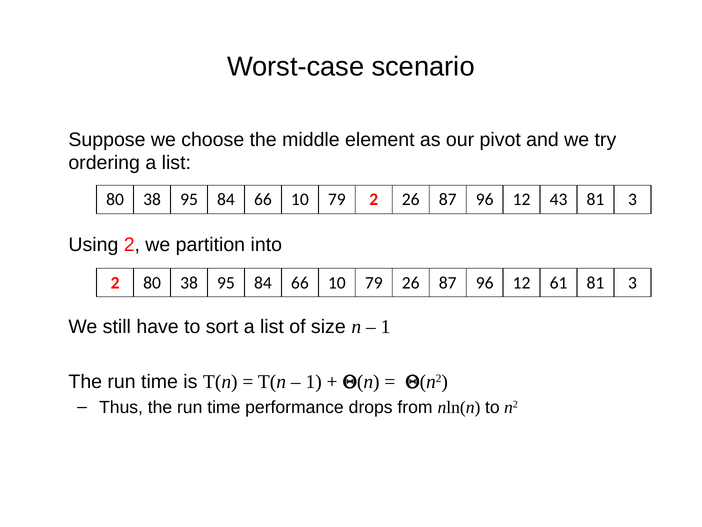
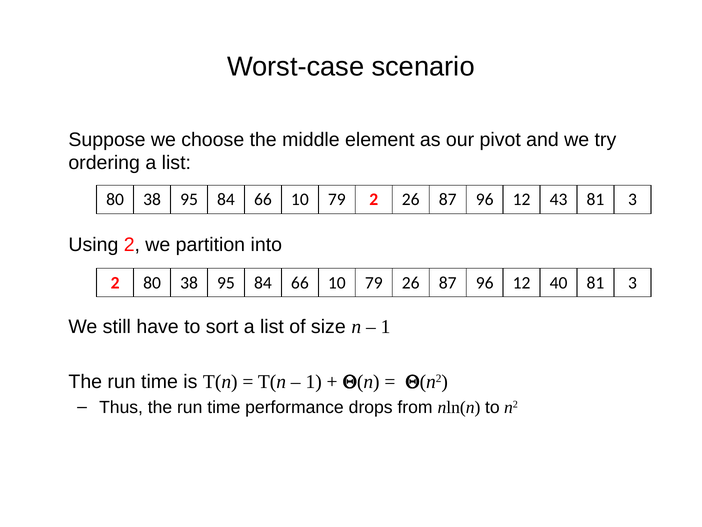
61: 61 -> 40 (559, 282)
